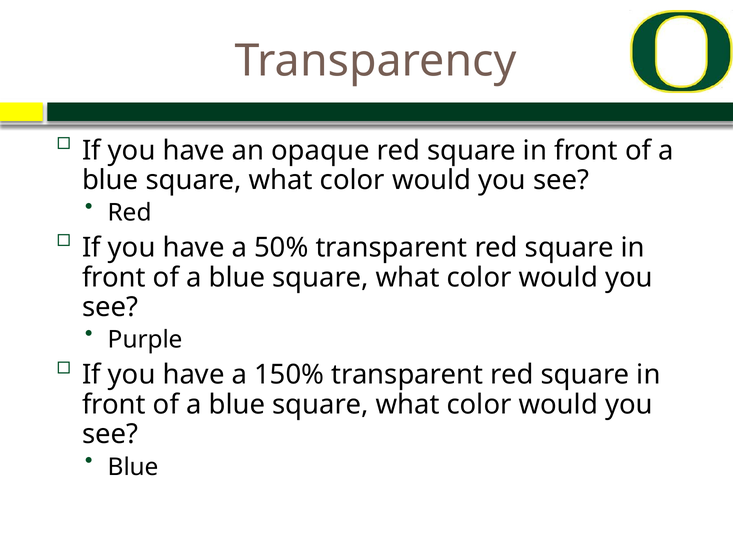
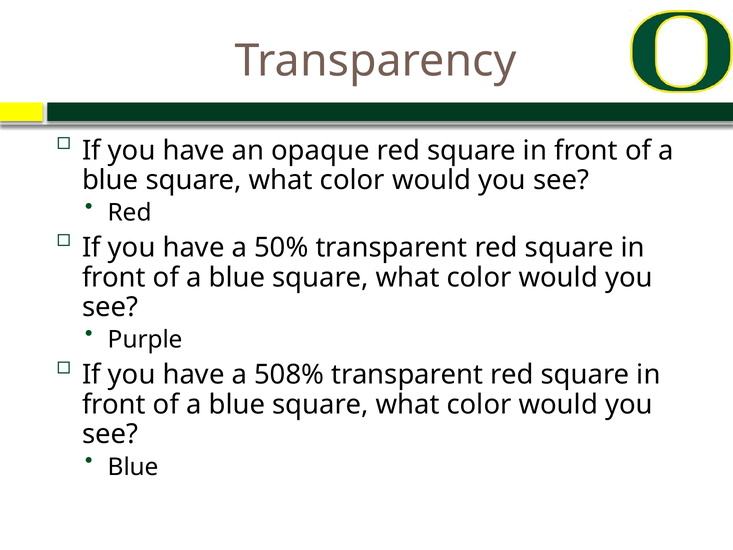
150%: 150% -> 508% (289, 375)
